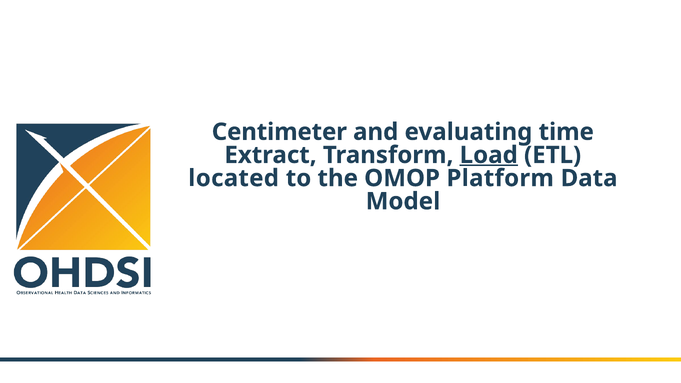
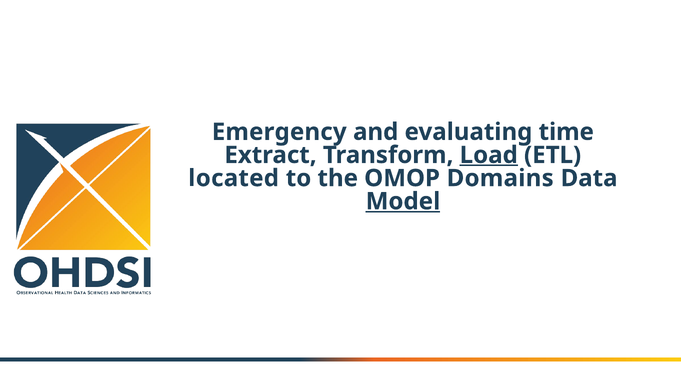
Centimeter: Centimeter -> Emergency (279, 132)
Platform: Platform -> Domains (500, 178)
Model underline: none -> present (403, 201)
